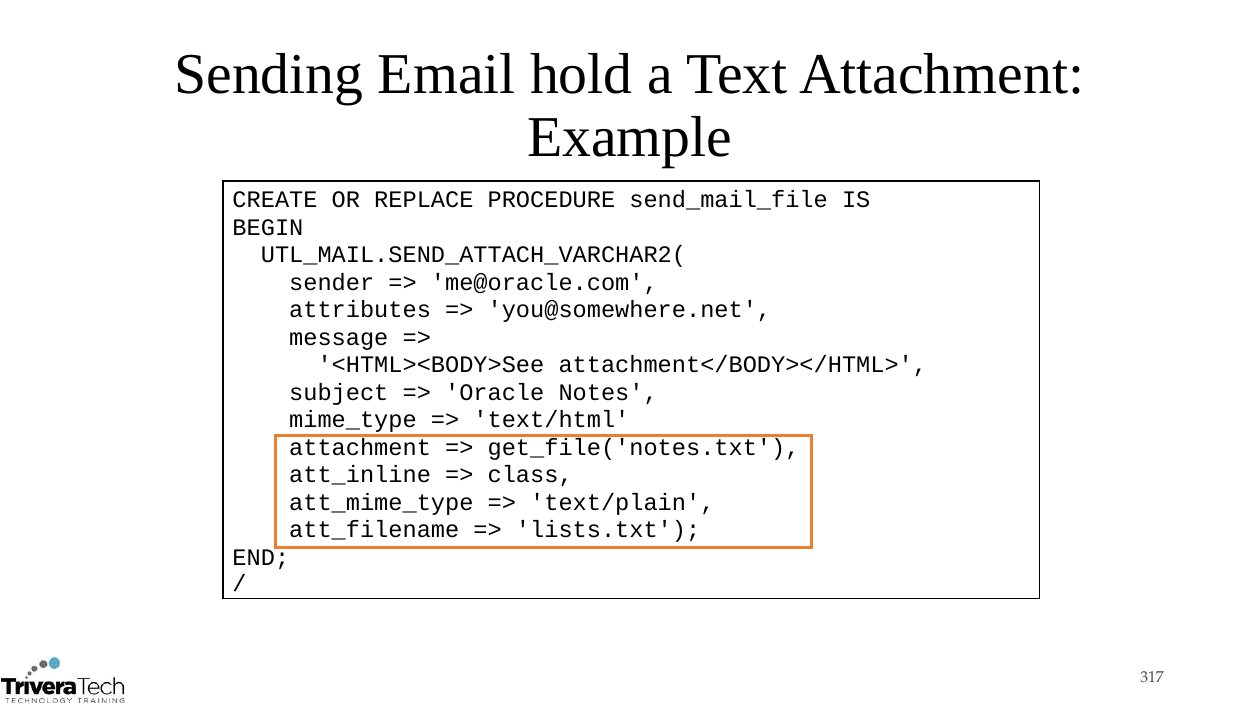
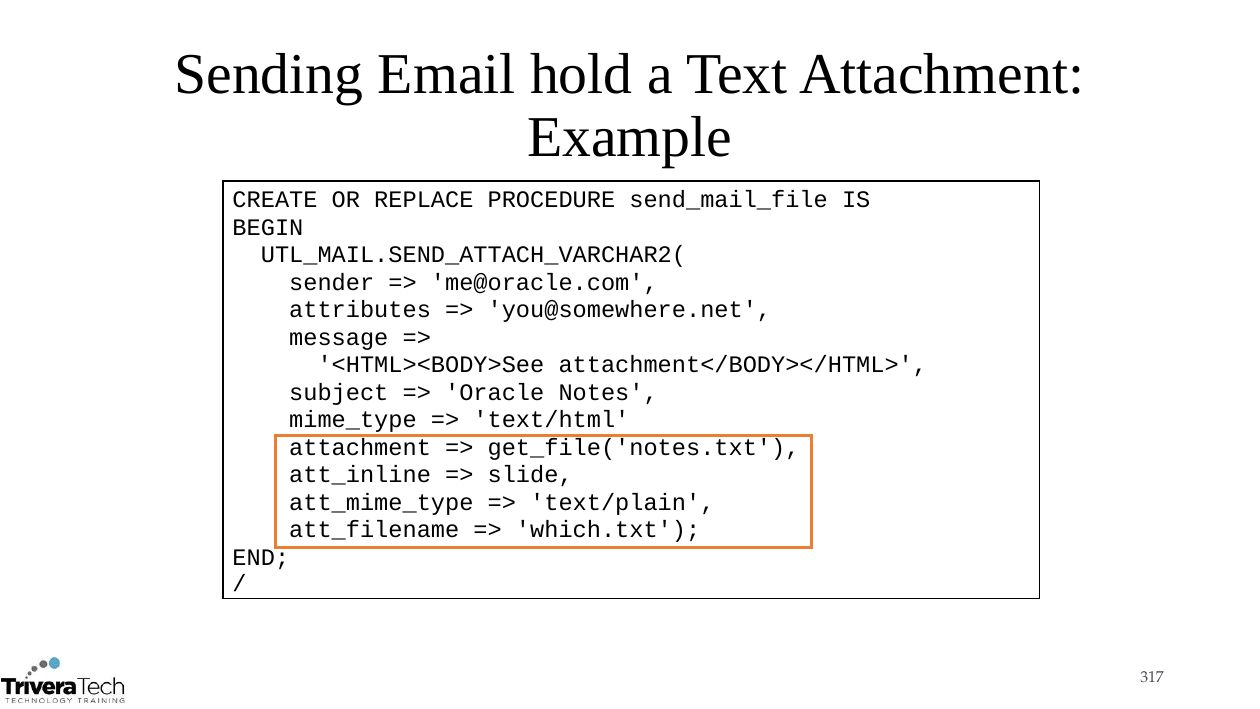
class: class -> slide (530, 475)
lists.txt: lists.txt -> which.txt (608, 530)
